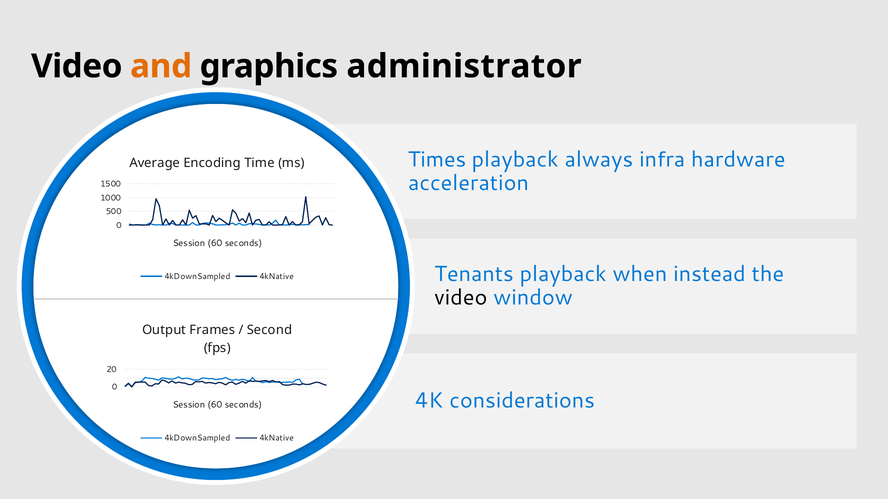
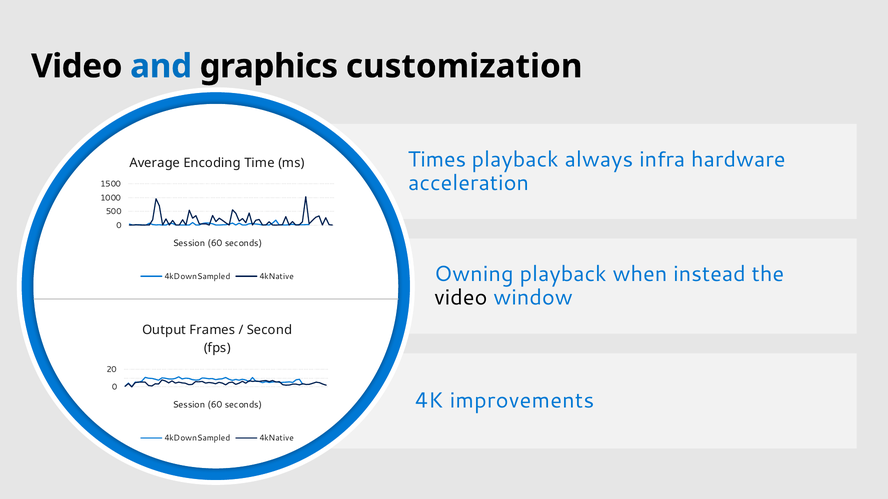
and colour: orange -> blue (161, 66)
administrator: administrator -> customization (464, 66)
Tenants: Tenants -> Owning (474, 275)
considerations: considerations -> improvements (522, 401)
